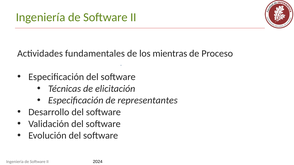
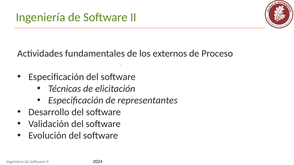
mientras: mientras -> externos (170, 54)
